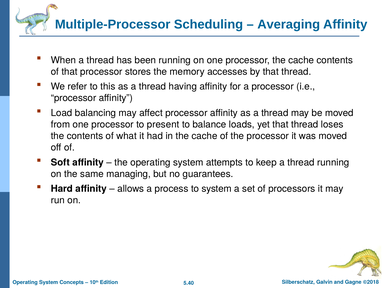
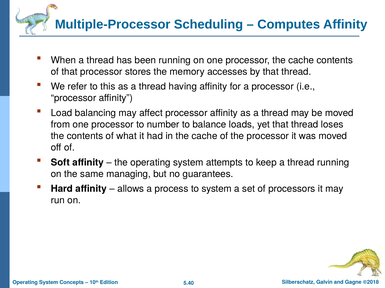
Averaging: Averaging -> Computes (289, 25)
present: present -> number (163, 125)
